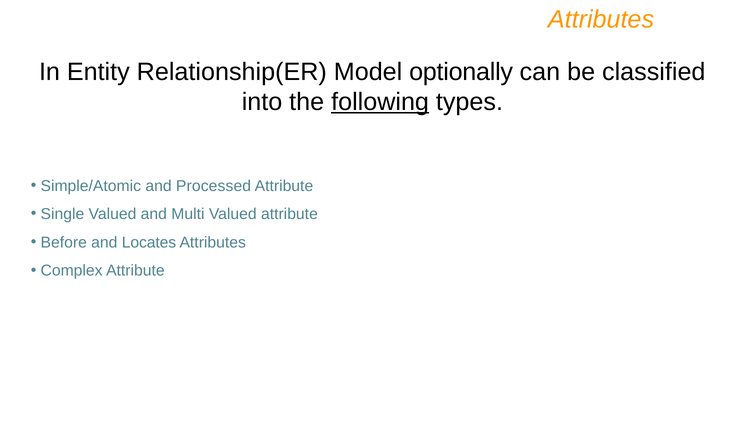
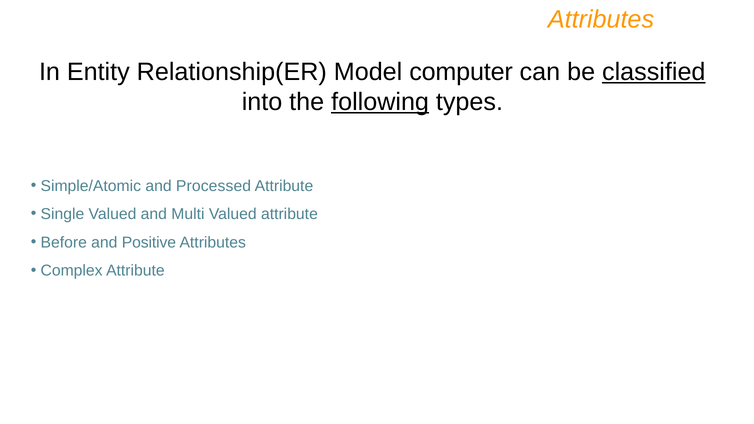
optionally: optionally -> computer (461, 72)
classified underline: none -> present (654, 72)
Locates: Locates -> Positive (149, 243)
